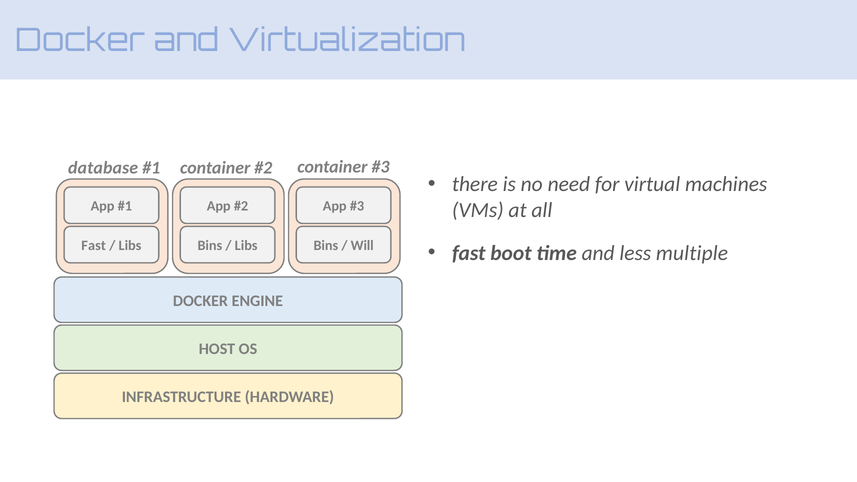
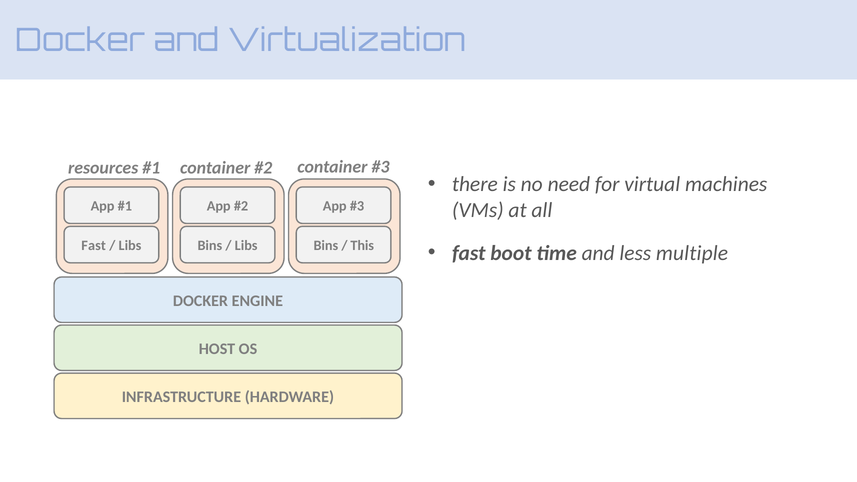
database: database -> resources (103, 168)
Will: Will -> This (362, 246)
